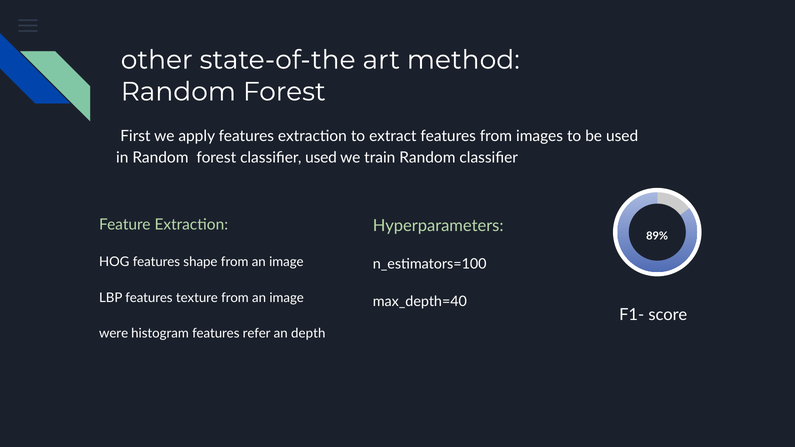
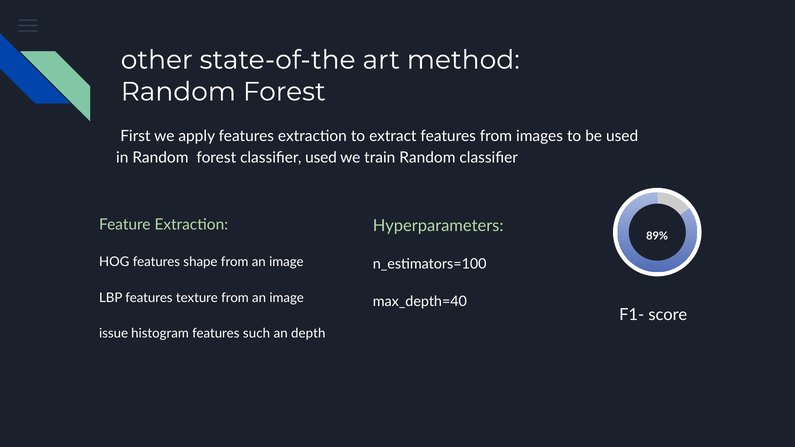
were: were -> issue (114, 334)
refer: refer -> such (257, 334)
